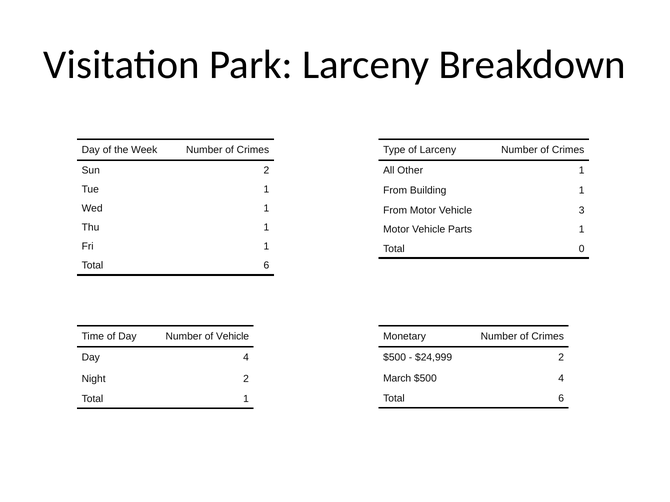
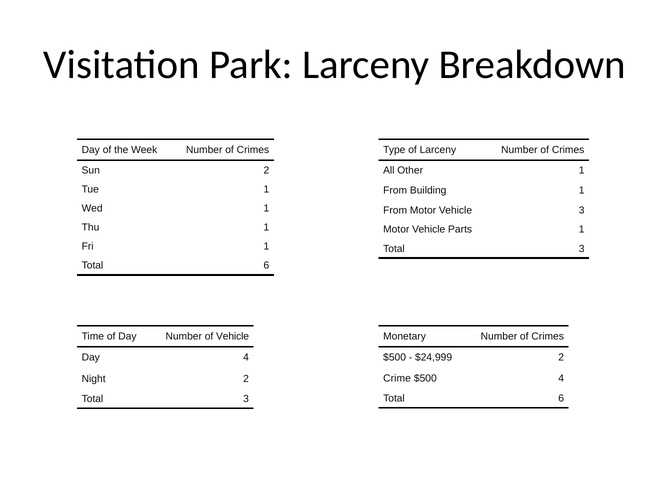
0: 0 -> 3 (582, 249)
March: March -> Crime (397, 379)
1: 1 -> 3 (246, 399)
